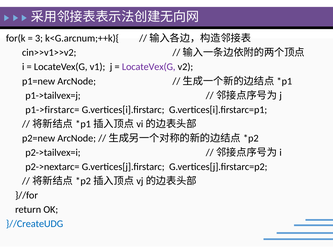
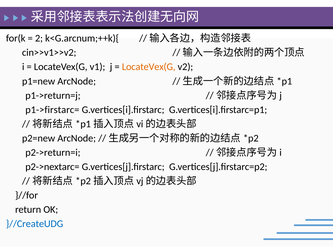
3: 3 -> 2 (39, 38)
LocateVex(G colour: purple -> orange (149, 67)
p1->tailvex=j: p1->tailvex=j -> p1->return=j (53, 95)
p2->tailvex=i: p2->tailvex=i -> p2->return=i (53, 152)
